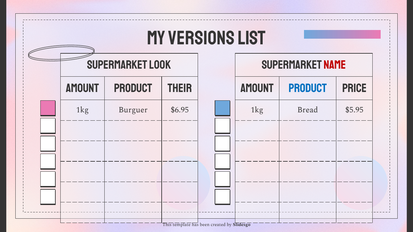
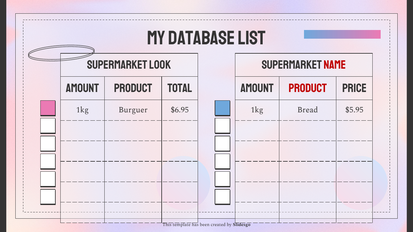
versions: versions -> database (202, 38)
THEIR: THEIR -> TOTAL (180, 88)
PRODUCT colour: blue -> red (308, 88)
